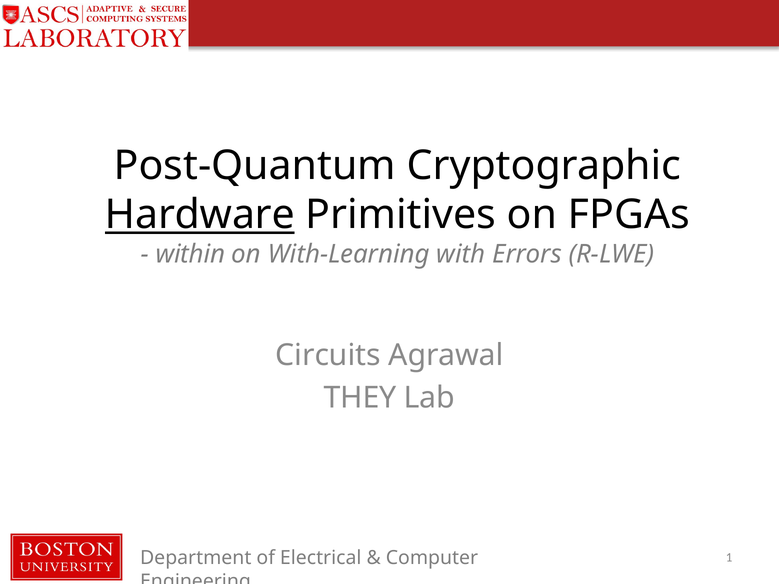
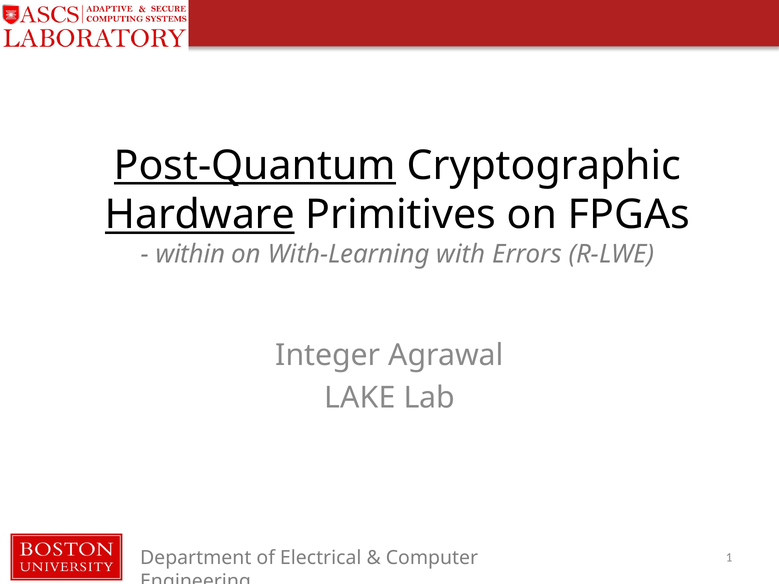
Post-Quantum underline: none -> present (255, 166)
Circuits: Circuits -> Integer (328, 355)
THEY: THEY -> LAKE (360, 398)
